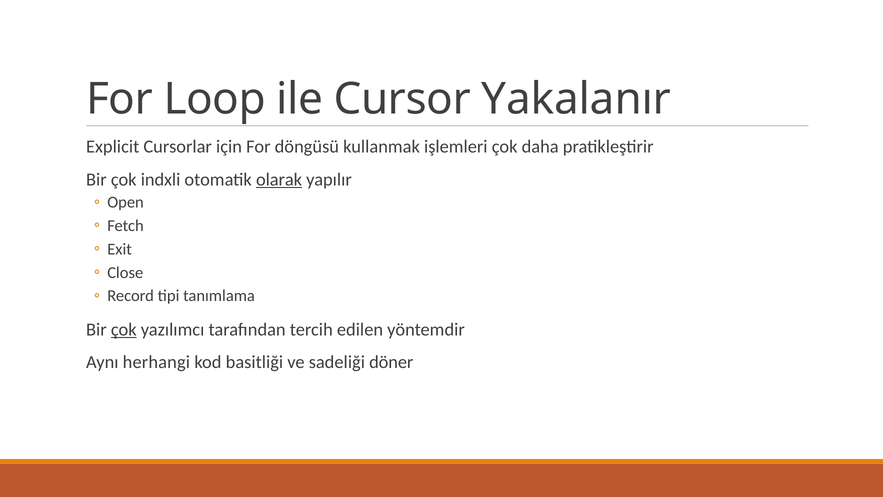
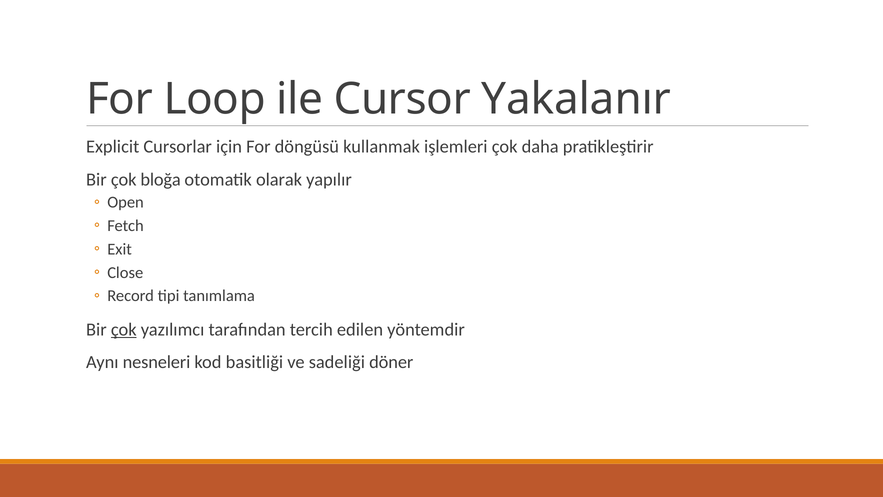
indxli: indxli -> bloğa (161, 180)
olarak underline: present -> none (279, 180)
herhangi: herhangi -> nesneleri (157, 362)
